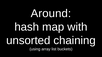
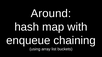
unsorted: unsorted -> enqueue (28, 41)
